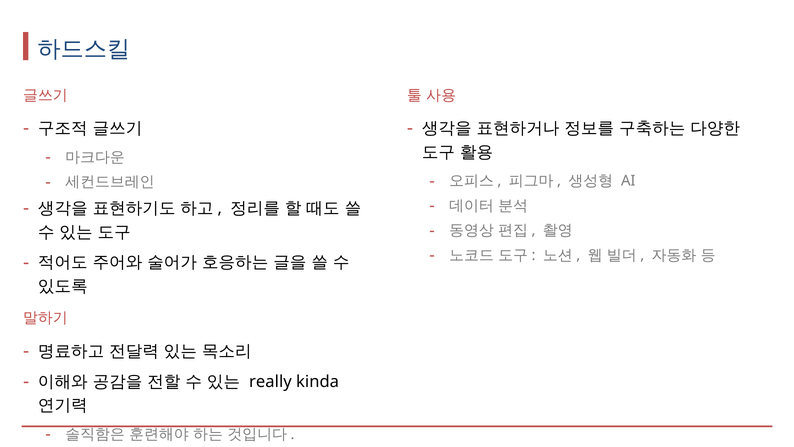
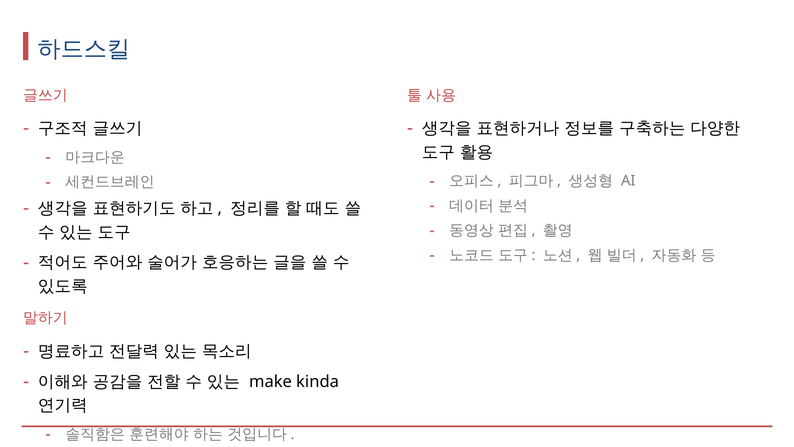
really: really -> make (270, 381)
